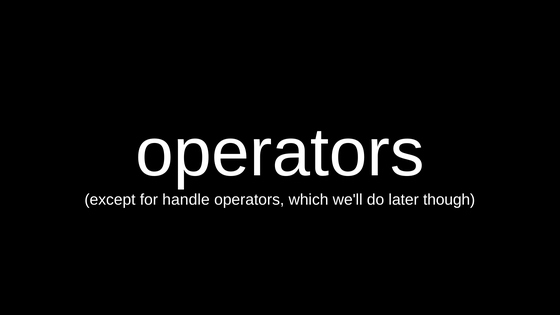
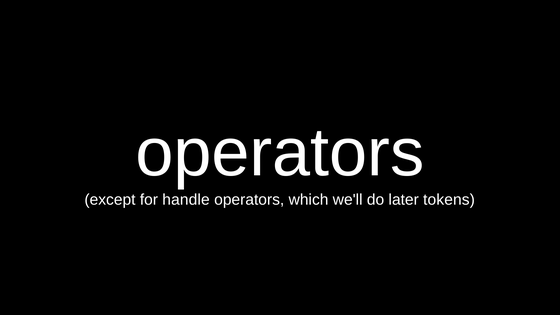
though: though -> tokens (449, 200)
